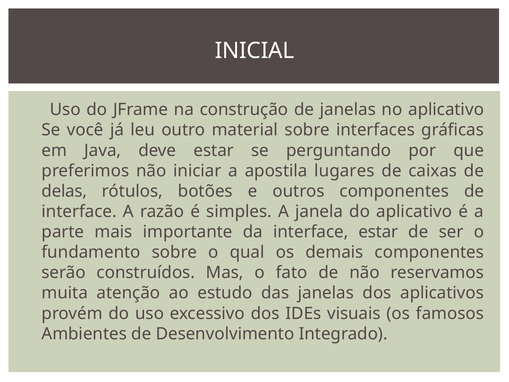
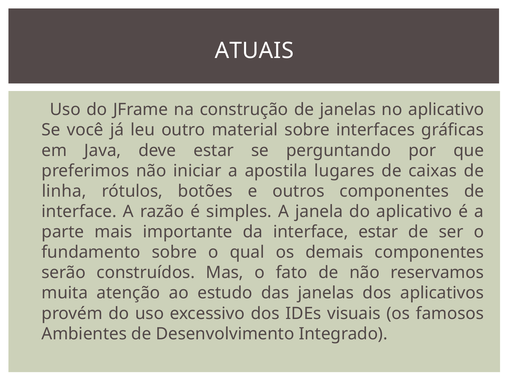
INICIAL: INICIAL -> ATUAIS (254, 51)
delas: delas -> linha (64, 191)
